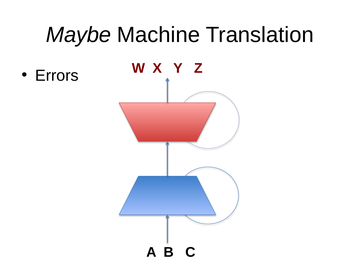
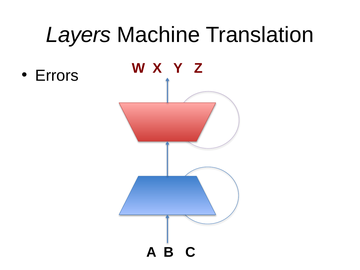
Maybe: Maybe -> Layers (78, 35)
